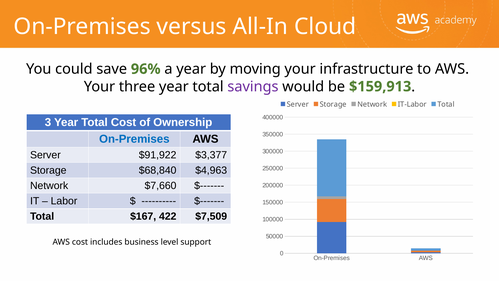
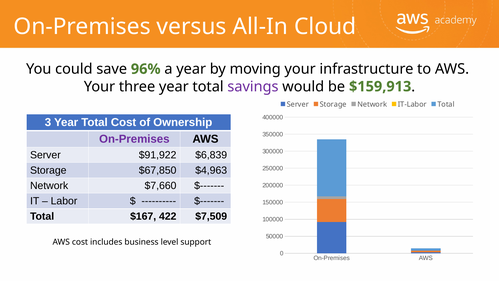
On-Premises colour: blue -> purple (134, 139)
$3,377: $3,377 -> $6,839 (211, 155)
$68,840: $68,840 -> $67,850 (158, 170)
